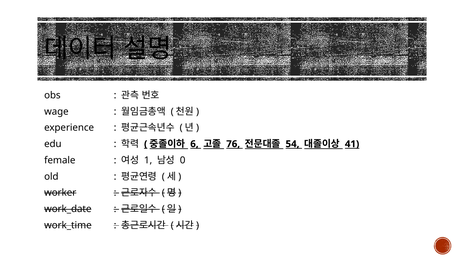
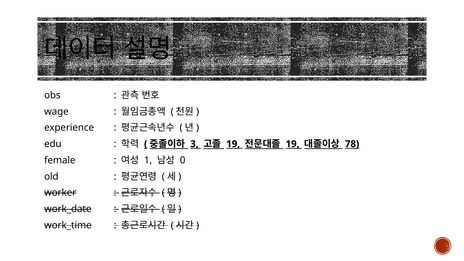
6: 6 -> 3 (194, 144)
76: 76 -> 19 (233, 144)
54: 54 -> 19 (292, 144)
41: 41 -> 78 (352, 144)
